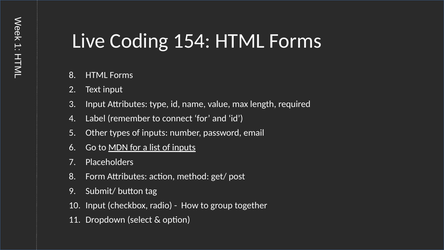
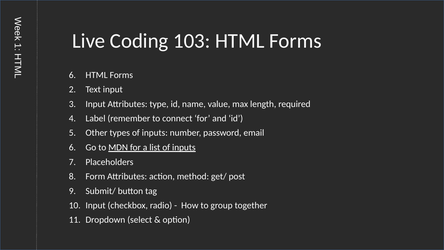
154: 154 -> 103 (192, 41)
8: 8 -> 6 (72, 75)
